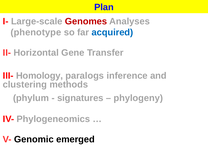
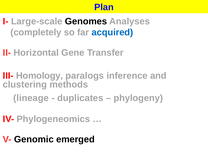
Genomes colour: red -> black (86, 21)
phenotype: phenotype -> completely (36, 32)
phylum: phylum -> lineage (31, 98)
signatures: signatures -> duplicates (80, 98)
